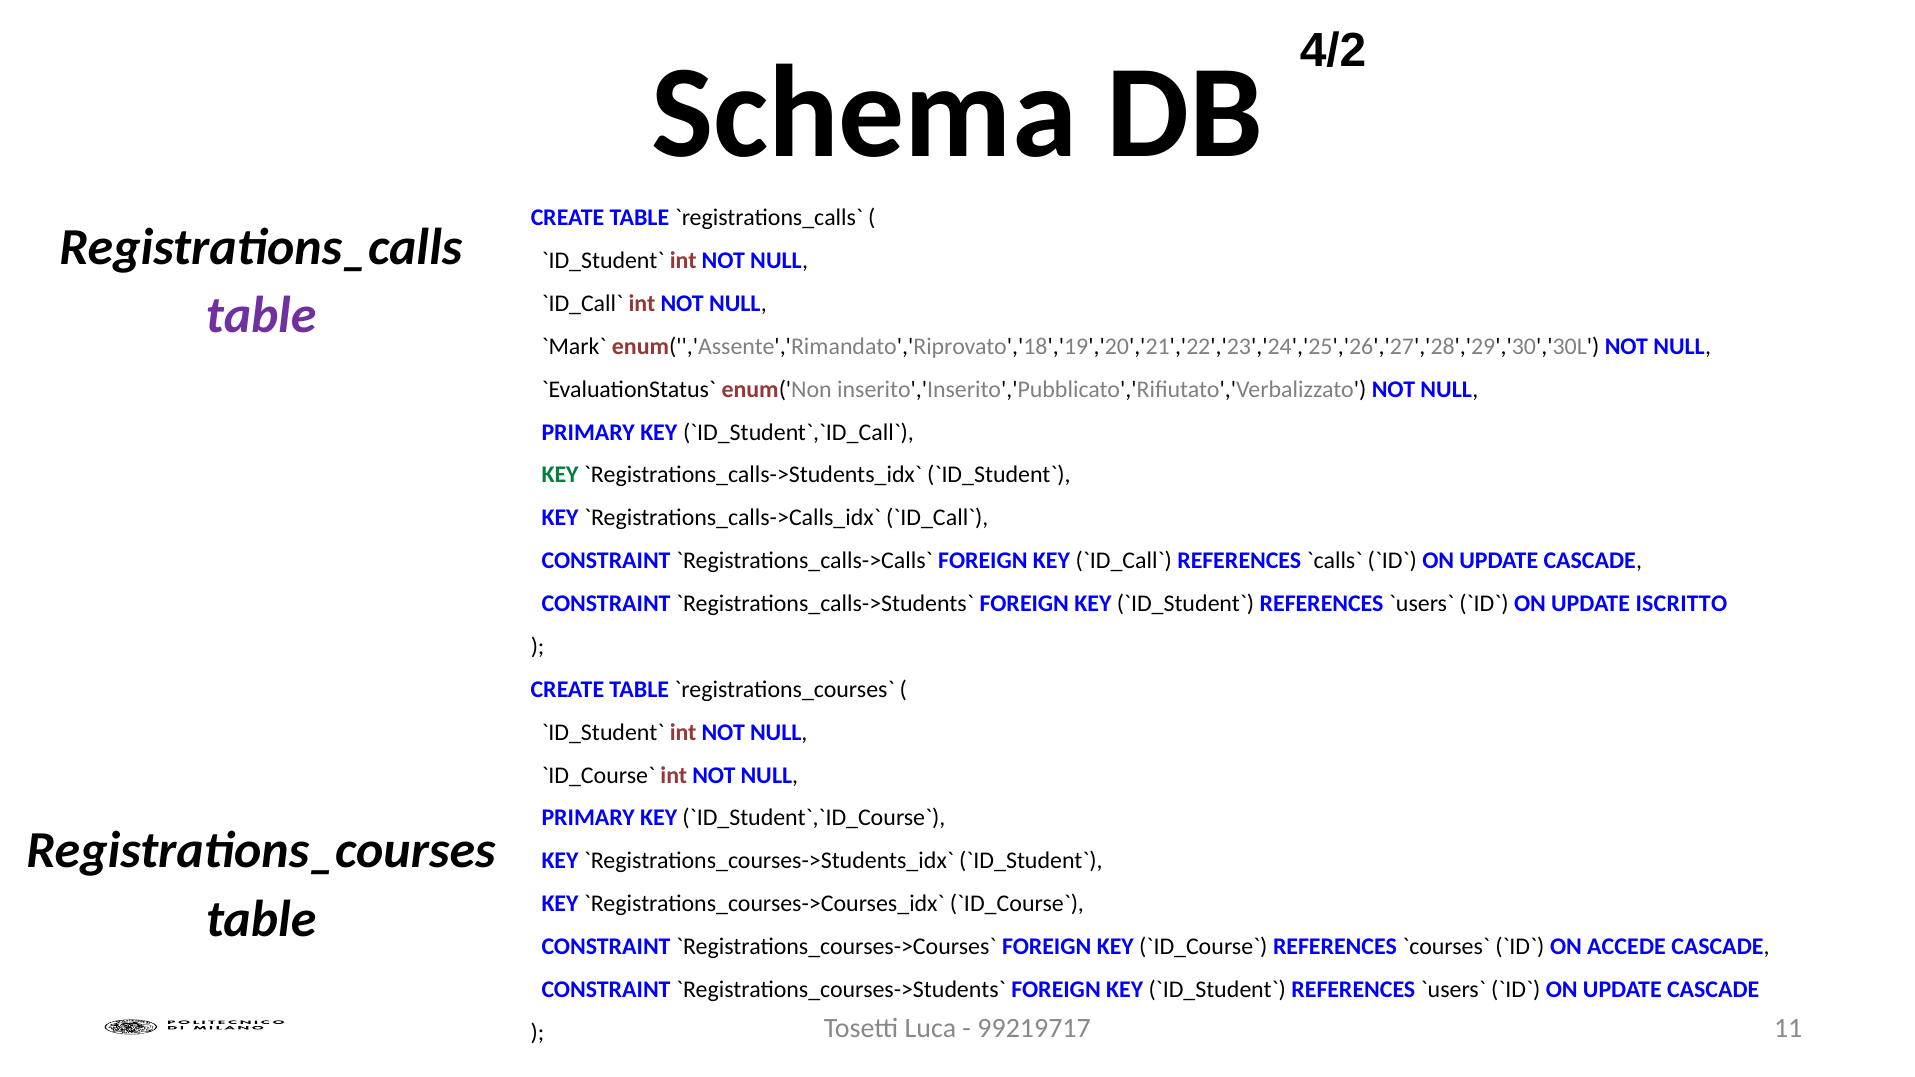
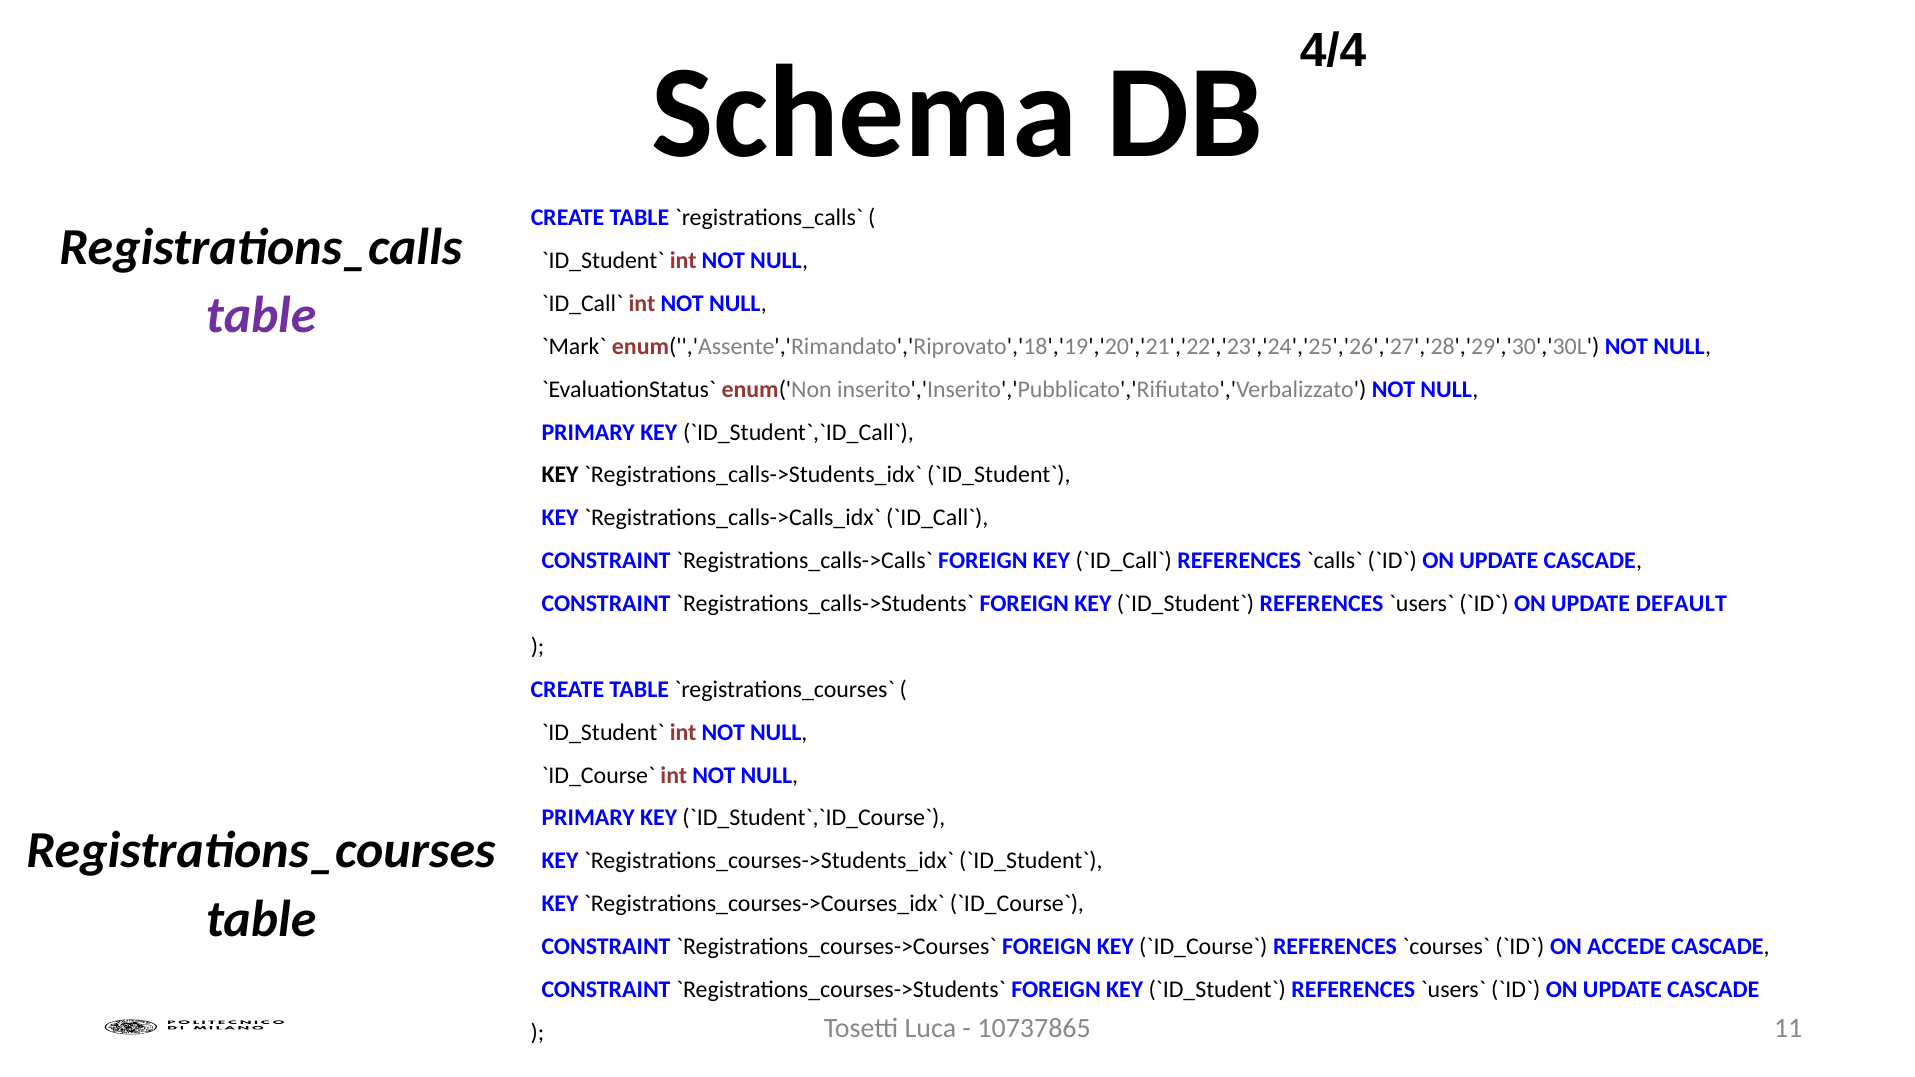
4/2: 4/2 -> 4/4 (1333, 50)
KEY colour: green -> black (560, 475)
ISCRITTO: ISCRITTO -> DEFAULT (1681, 604)
99219717: 99219717 -> 10737865 (1034, 1029)
